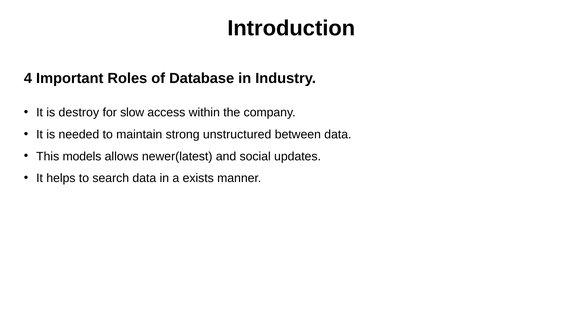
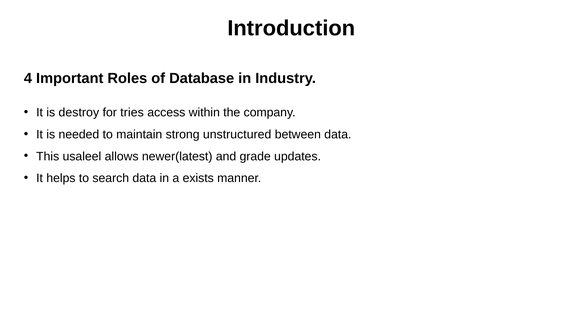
slow: slow -> tries (132, 112)
models: models -> usaleel (82, 156)
social: social -> grade (255, 156)
